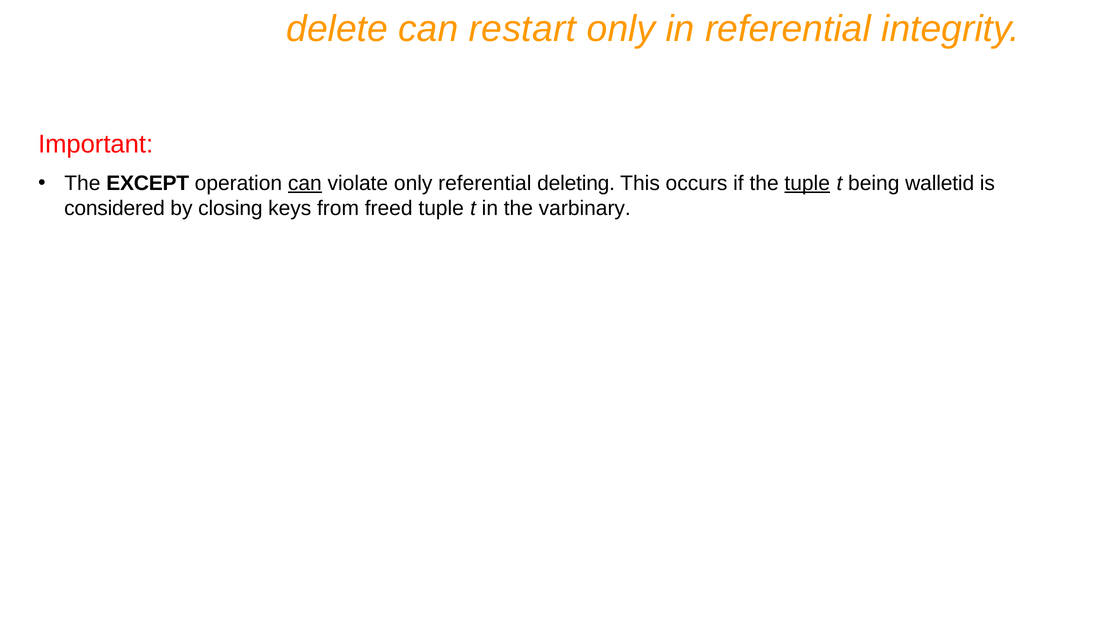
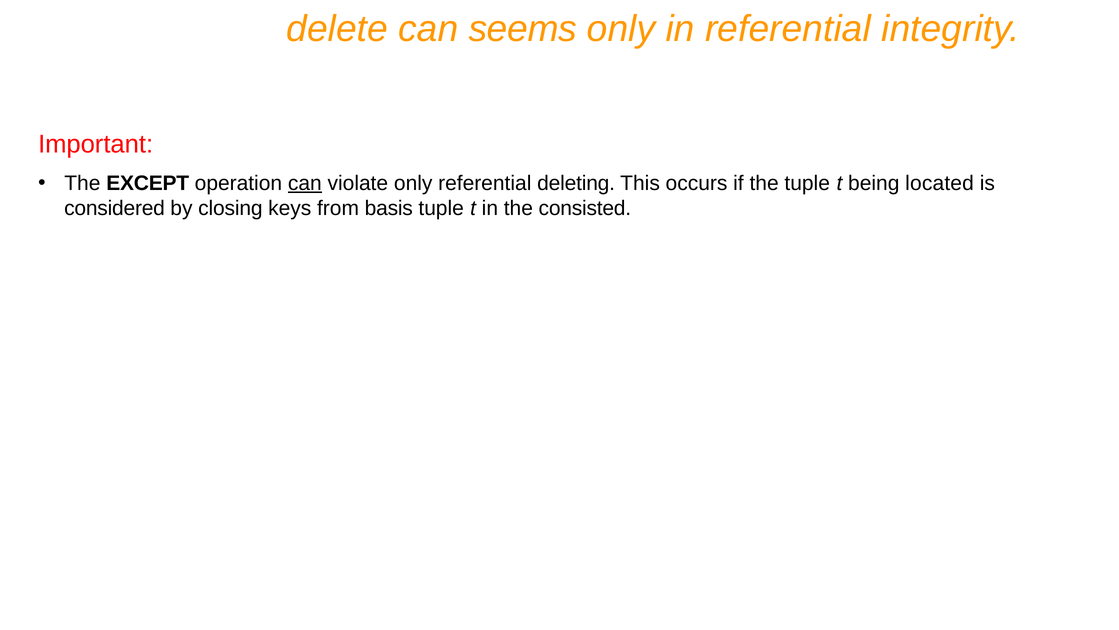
restart: restart -> seems (523, 29)
tuple underline: present -> none (807, 183)
walletid: walletid -> located (940, 183)
freed: freed -> basis (389, 208)
varbinary: varbinary -> consisted (585, 208)
